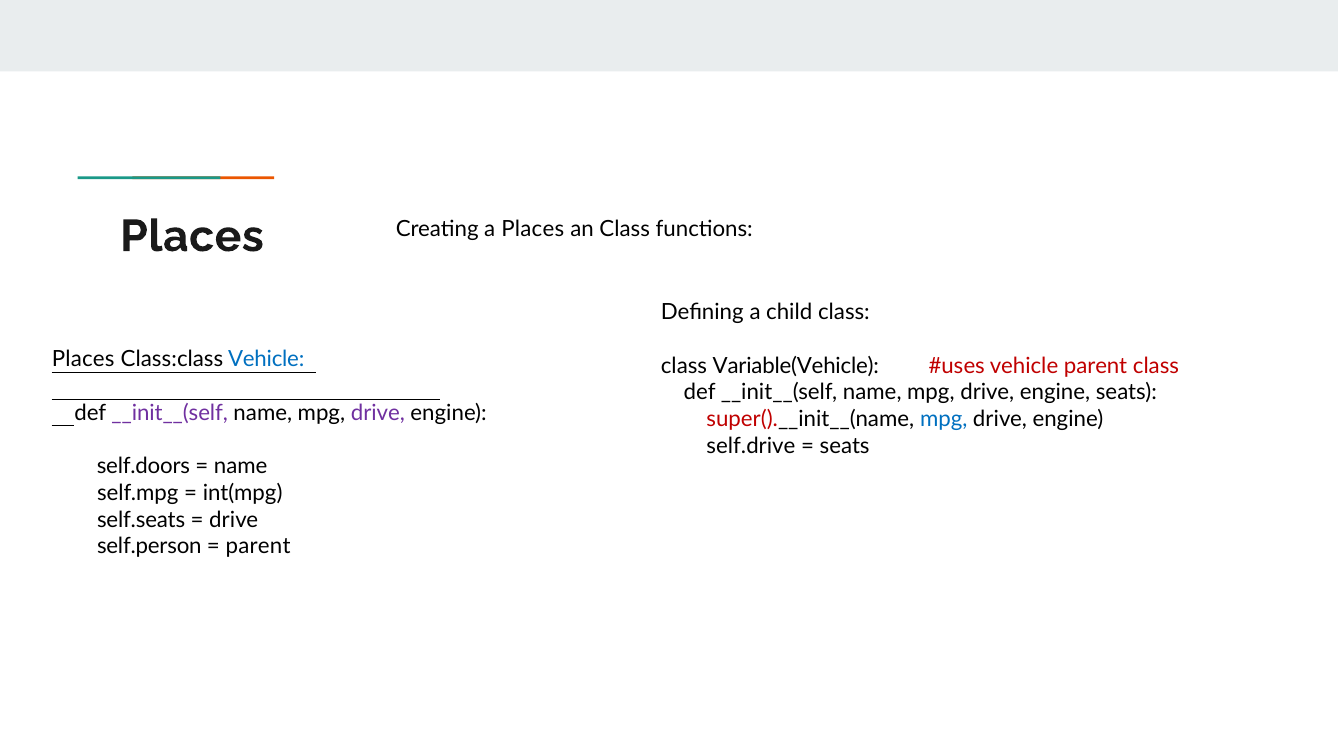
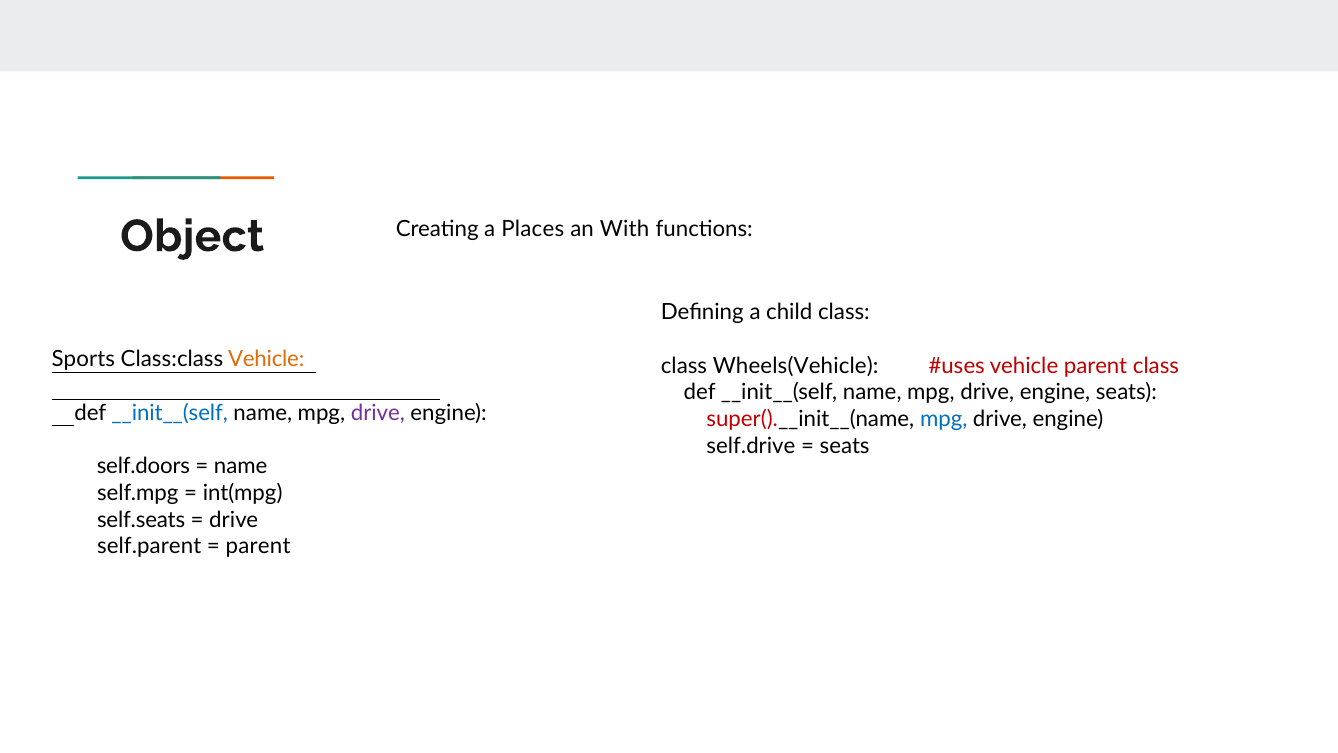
Places: Places -> Object (192, 236)
an Class: Class -> With (625, 230)
Places: Places -> Sports (83, 359)
Vehicle colour: blue -> orange (266, 359)
Variable(Vehicle: Variable(Vehicle -> Wheels(Vehicle (796, 366)
__init__(self colour: purple -> blue (170, 413)
self.person: self.person -> self.parent (149, 546)
